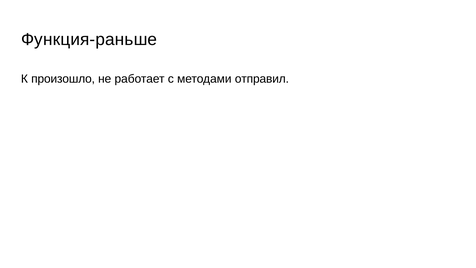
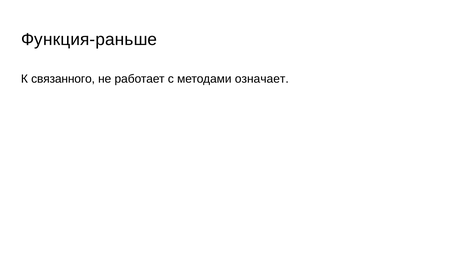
произошло: произошло -> связанного (63, 79)
отправил: отправил -> означает (262, 79)
